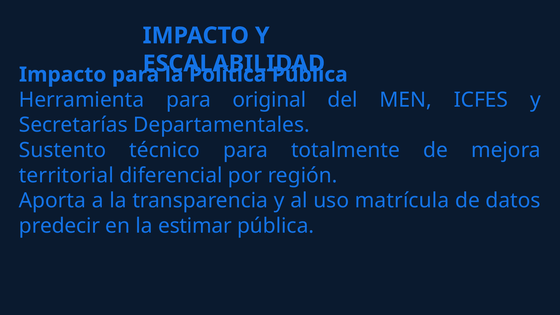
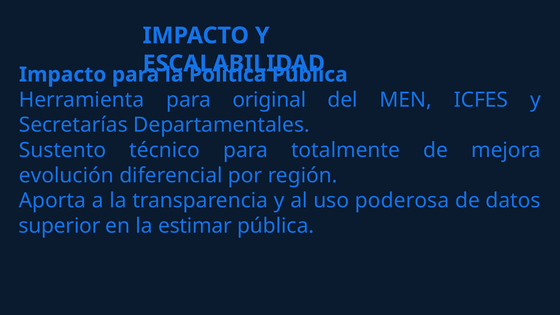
territorial: territorial -> evolución (66, 175)
matrícula: matrícula -> poderosa (402, 201)
predecir: predecir -> superior (59, 226)
